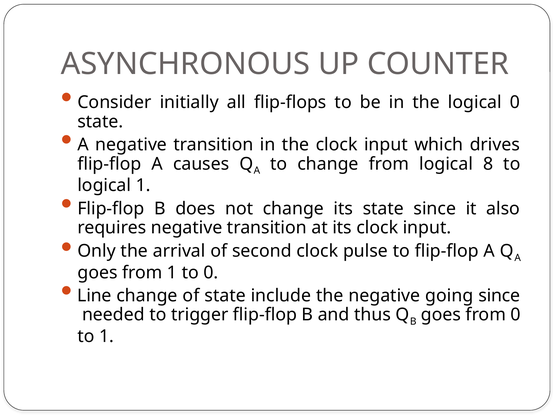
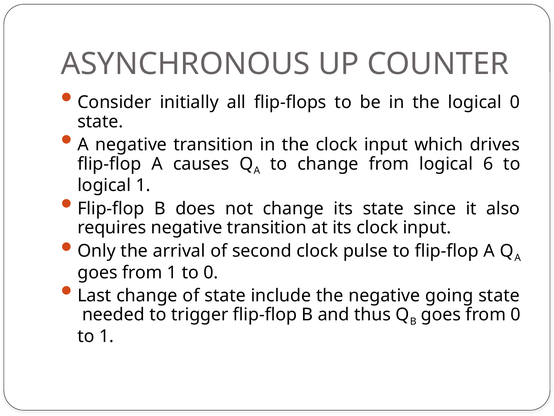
8: 8 -> 6 (488, 164)
Line: Line -> Last (94, 295)
going since: since -> state (499, 295)
